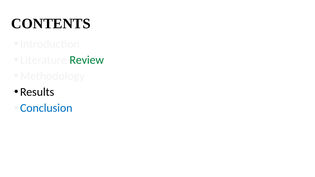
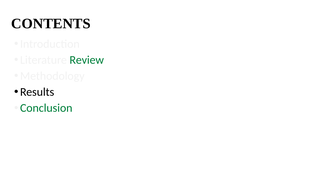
Conclusion colour: blue -> green (46, 108)
